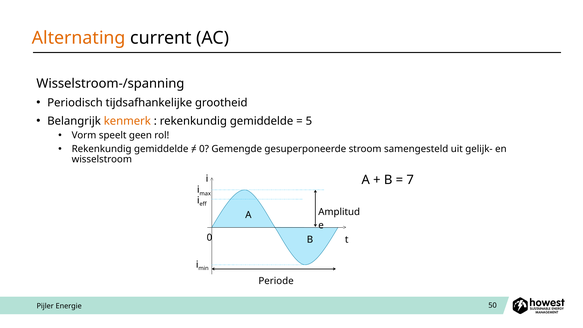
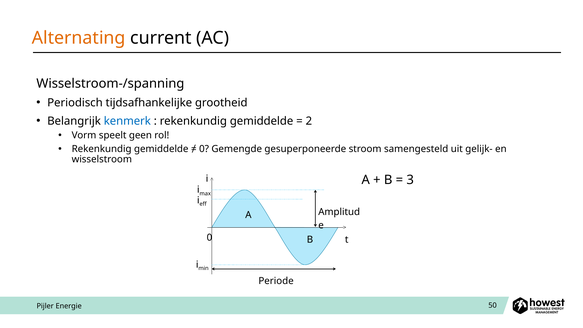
kenmerk colour: orange -> blue (127, 121)
5: 5 -> 2 (309, 121)
7: 7 -> 3 (410, 180)
